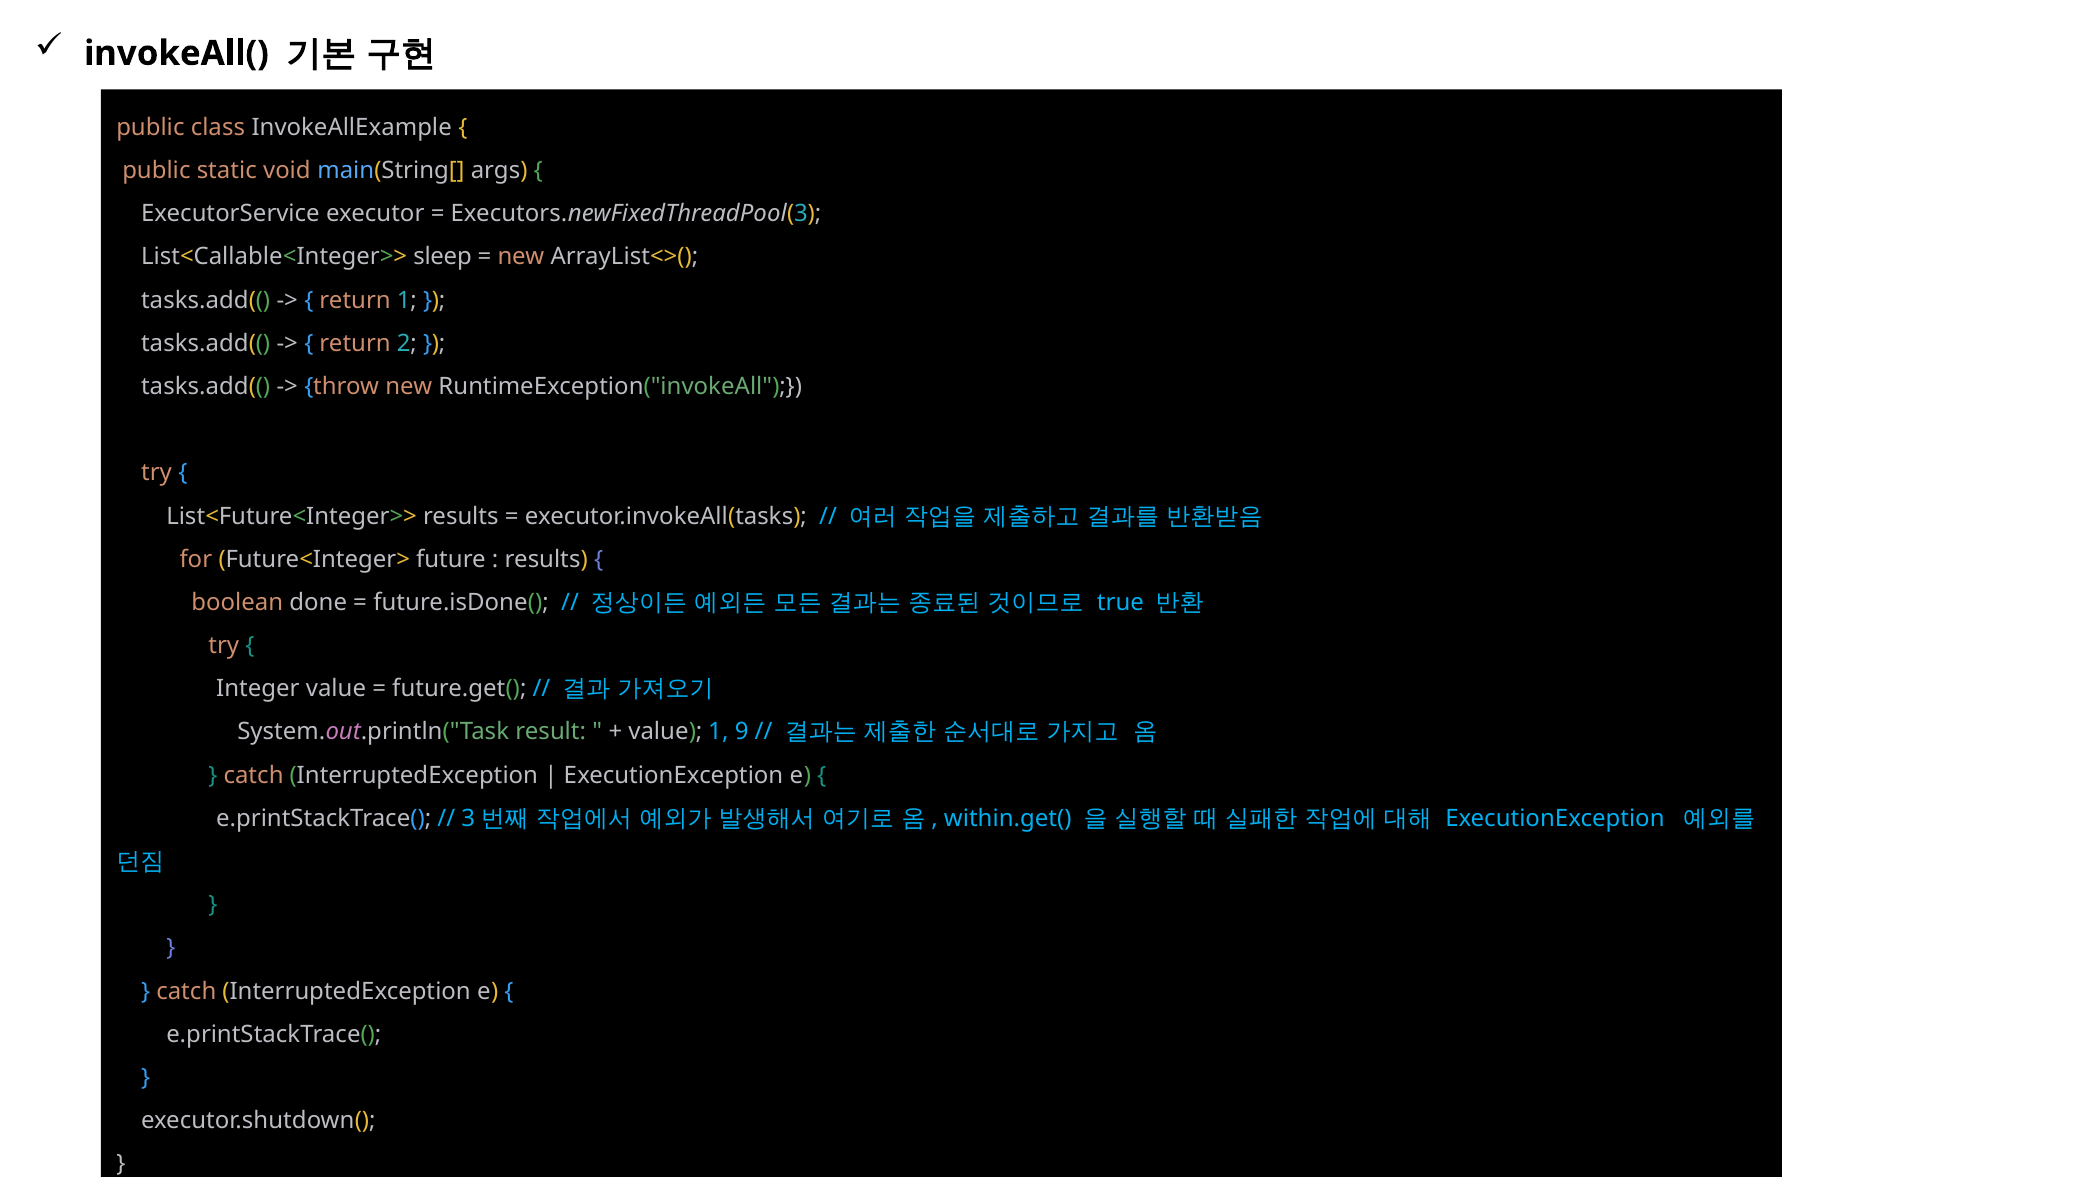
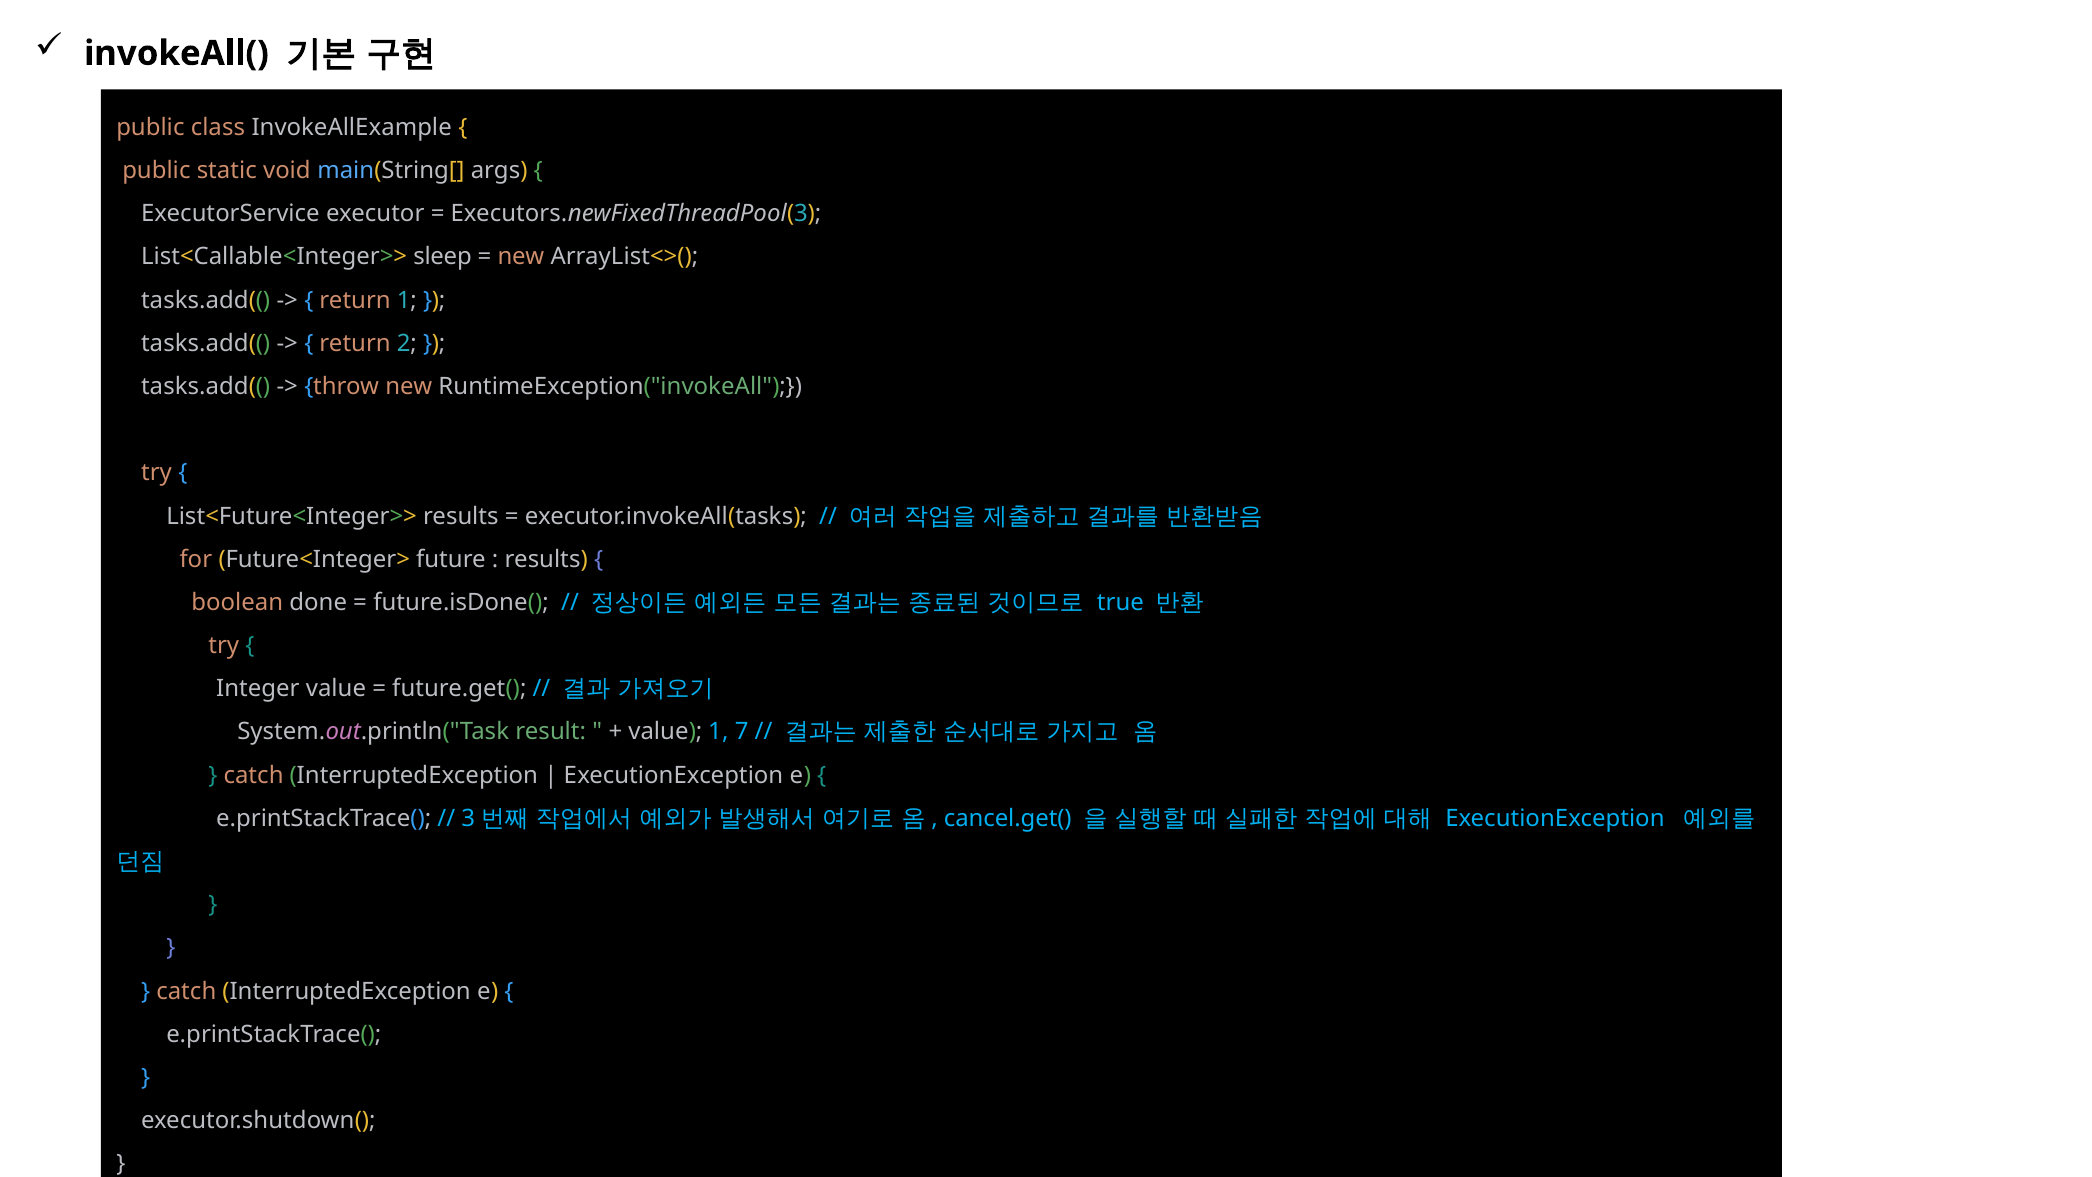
9: 9 -> 7 (742, 732)
within.get(: within.get( -> cancel.get( (1008, 818)
